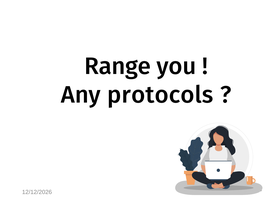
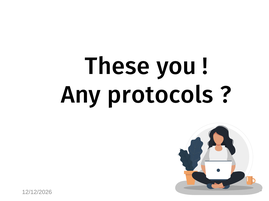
Range: Range -> These (117, 66)
